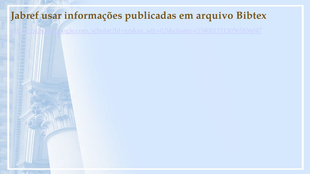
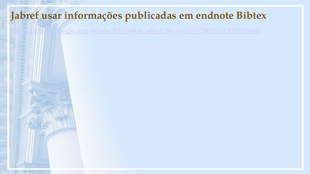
arquivo: arquivo -> endnote (215, 16)
